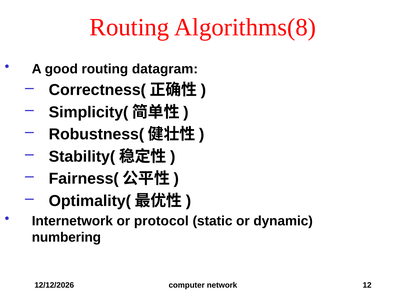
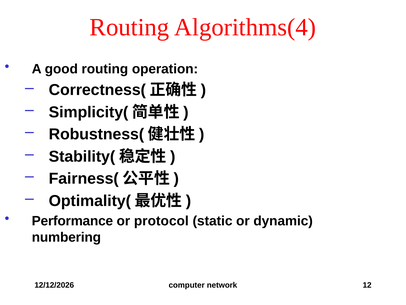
Algorithms(8: Algorithms(8 -> Algorithms(4 (245, 27)
datagram: datagram -> operation (165, 69)
Internetwork: Internetwork -> Performance (72, 221)
